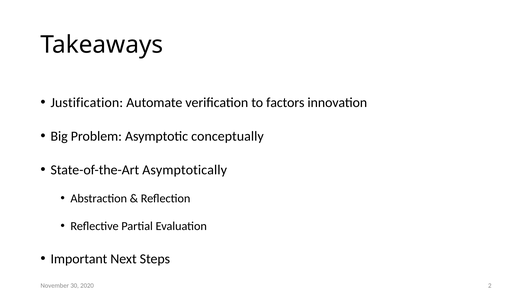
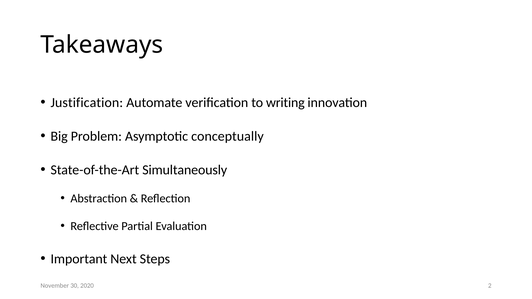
factors: factors -> writing (285, 103)
Asymptotically: Asymptotically -> Simultaneously (185, 170)
